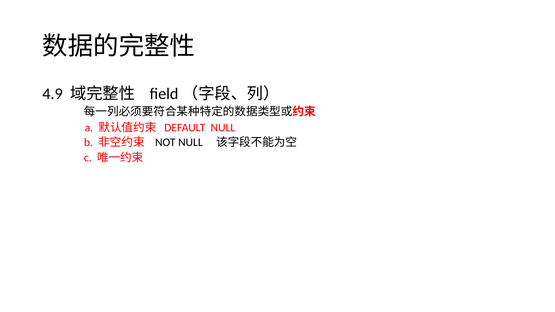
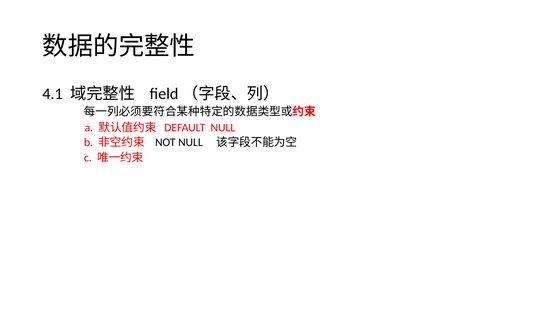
4.9: 4.9 -> 4.1 (53, 94)
